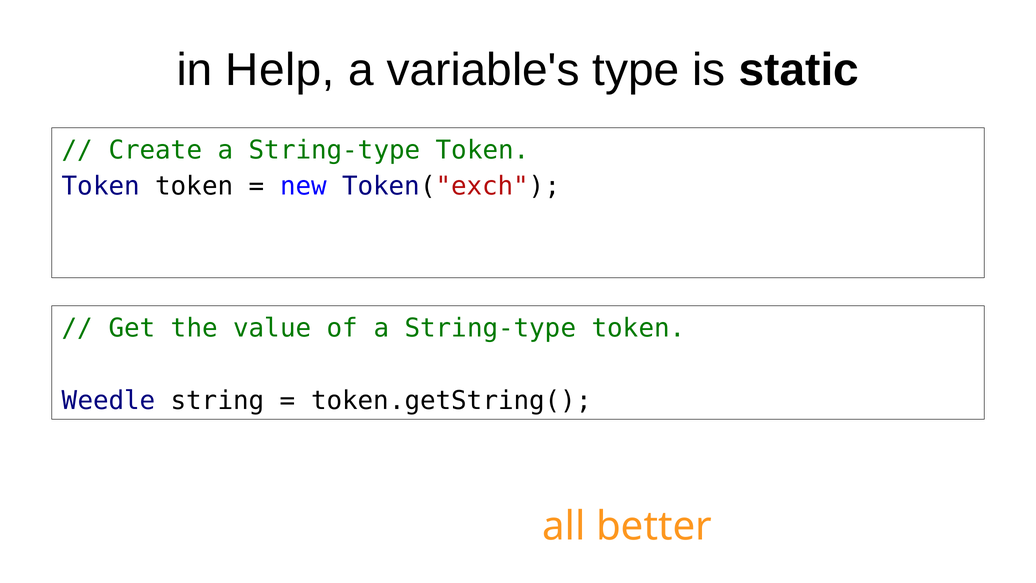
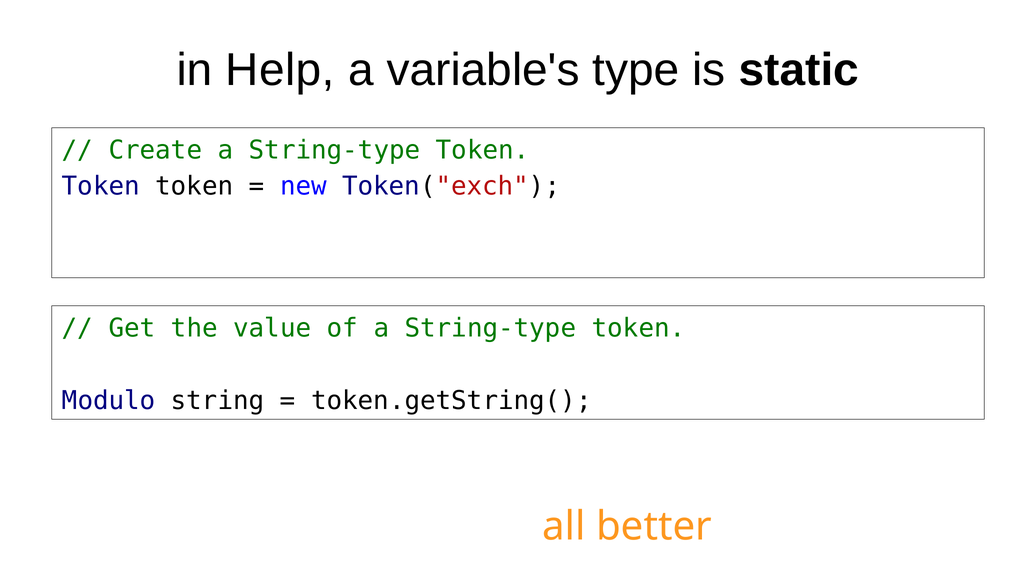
Weedle: Weedle -> Modulo (109, 400)
